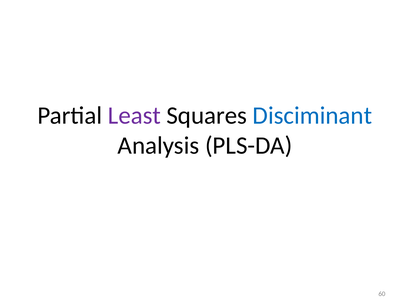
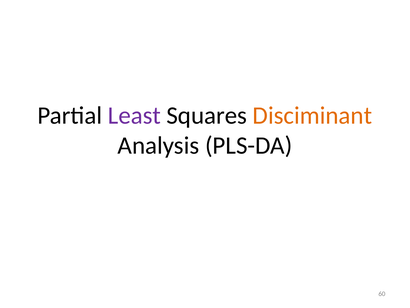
Disciminant colour: blue -> orange (312, 115)
